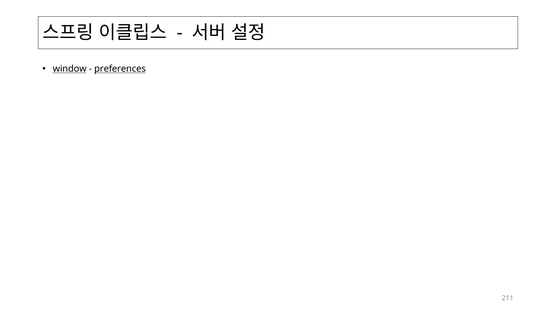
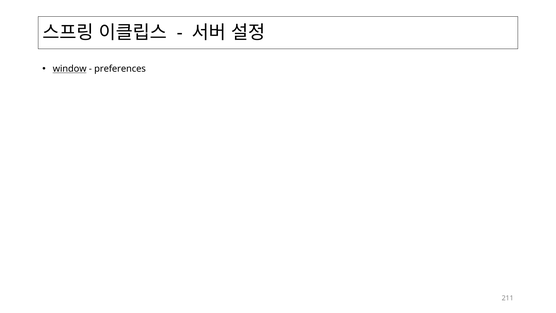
preferences underline: present -> none (120, 69)
